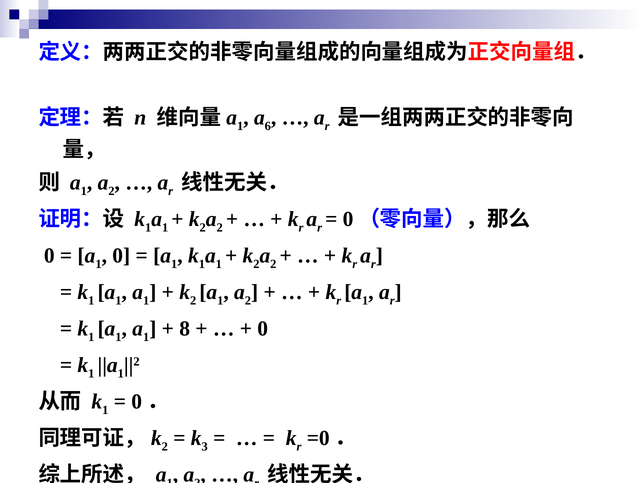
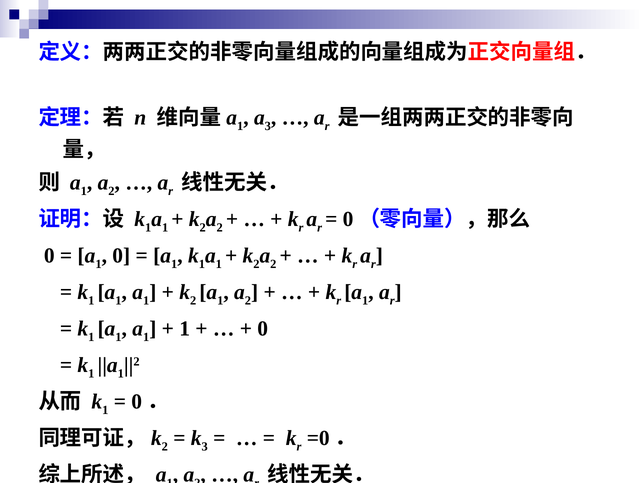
6: 6 -> 3 (268, 126)
8: 8 -> 1 (185, 329)
